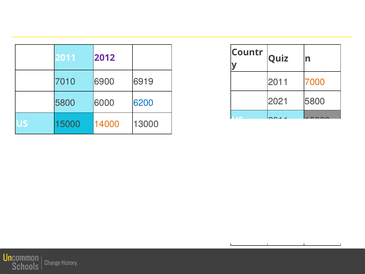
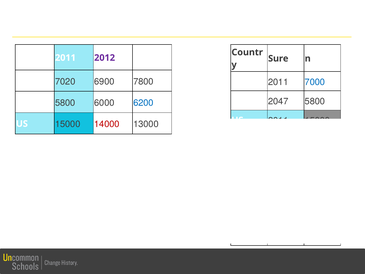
Quiz: Quiz -> Sure (278, 58)
7010: 7010 -> 7020 (65, 81)
6919: 6919 -> 7800 (143, 81)
7000 colour: orange -> blue (315, 82)
2021: 2021 -> 2047 (278, 101)
14000 colour: orange -> red (107, 124)
